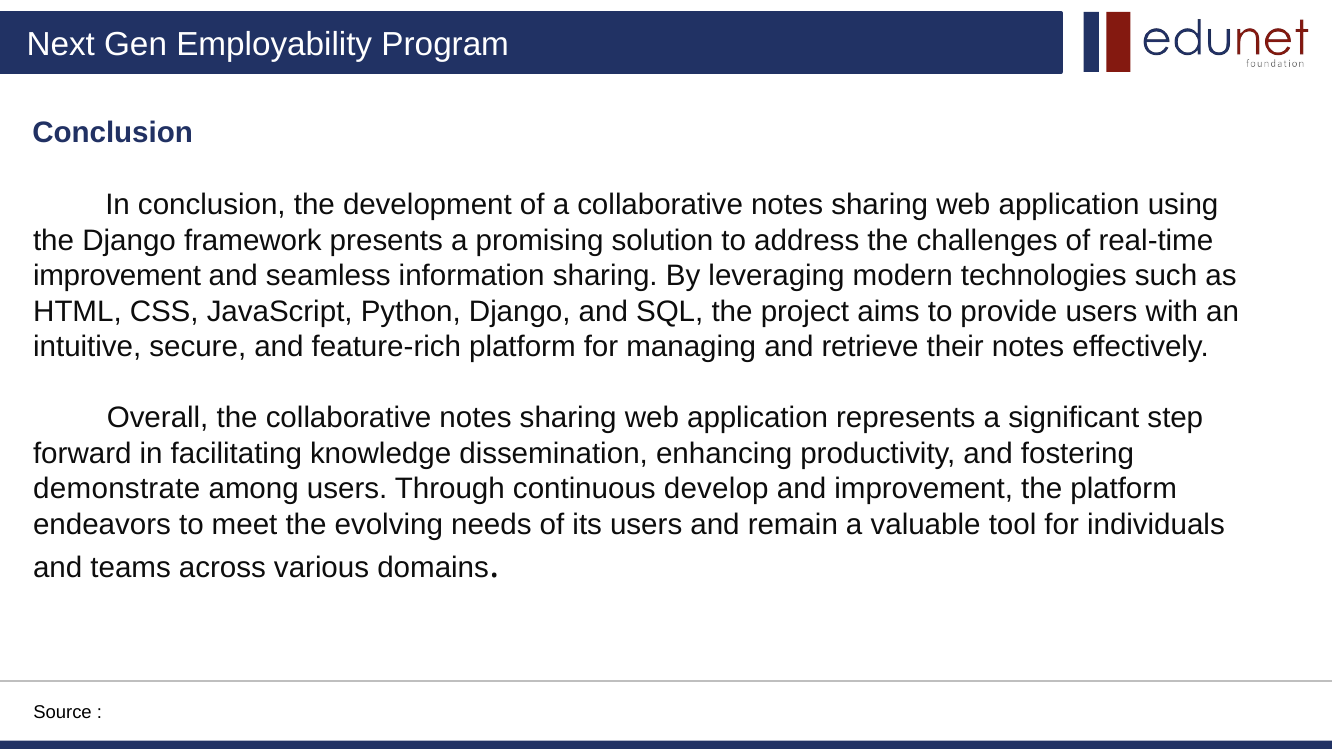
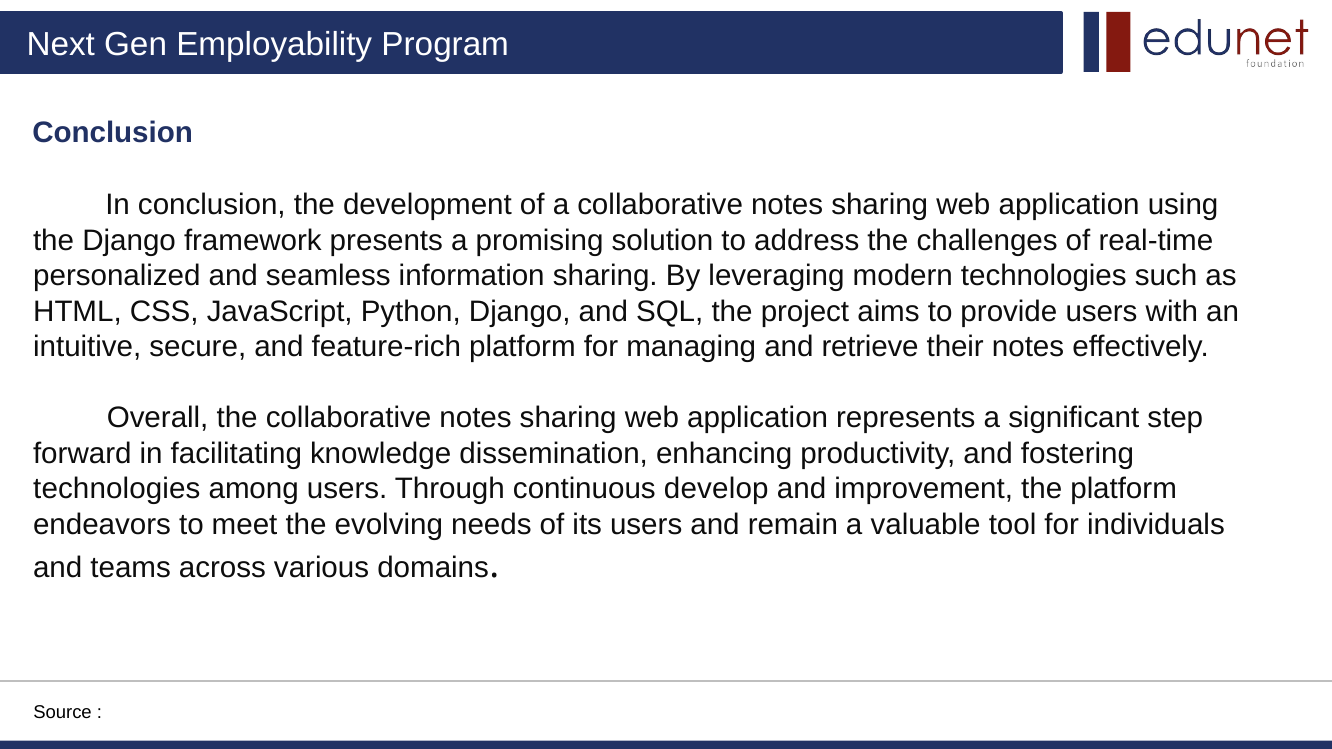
improvement: improvement -> personalized (117, 276)
demonstrate: demonstrate -> technologies (117, 489)
